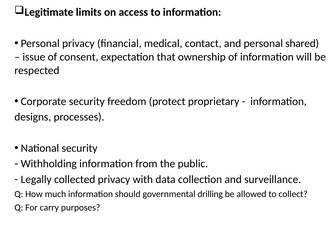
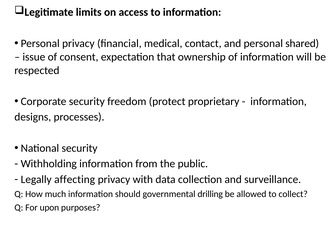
collected: collected -> affecting (75, 179)
carry: carry -> upon (49, 208)
